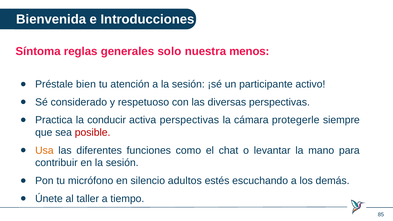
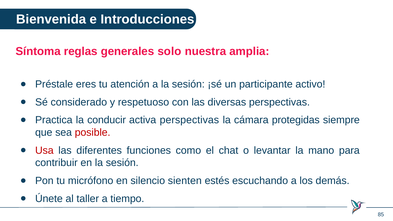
menos: menos -> amplia (249, 51)
bien: bien -> eres (86, 84)
protegerle: protegerle -> protegidas (296, 120)
Usa colour: orange -> red (44, 150)
adultos: adultos -> sienten (185, 181)
